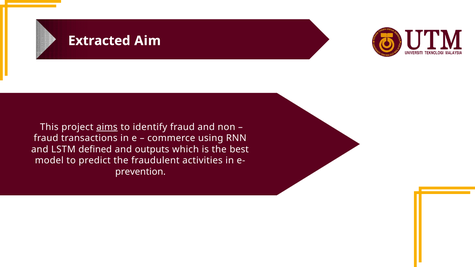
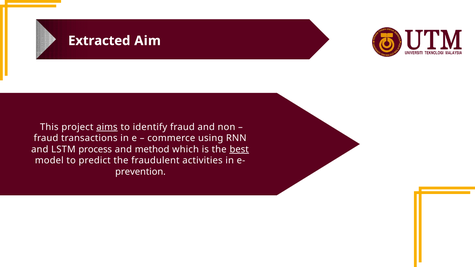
defined: defined -> process (95, 149)
outputs: outputs -> method (152, 149)
best underline: none -> present (239, 149)
